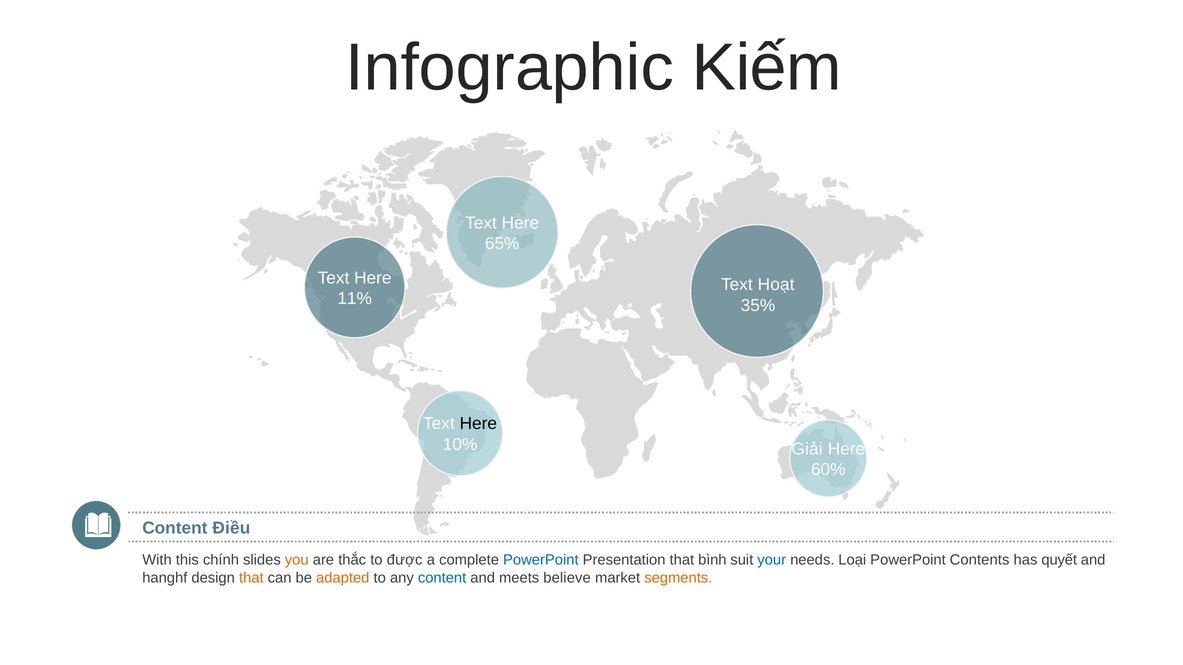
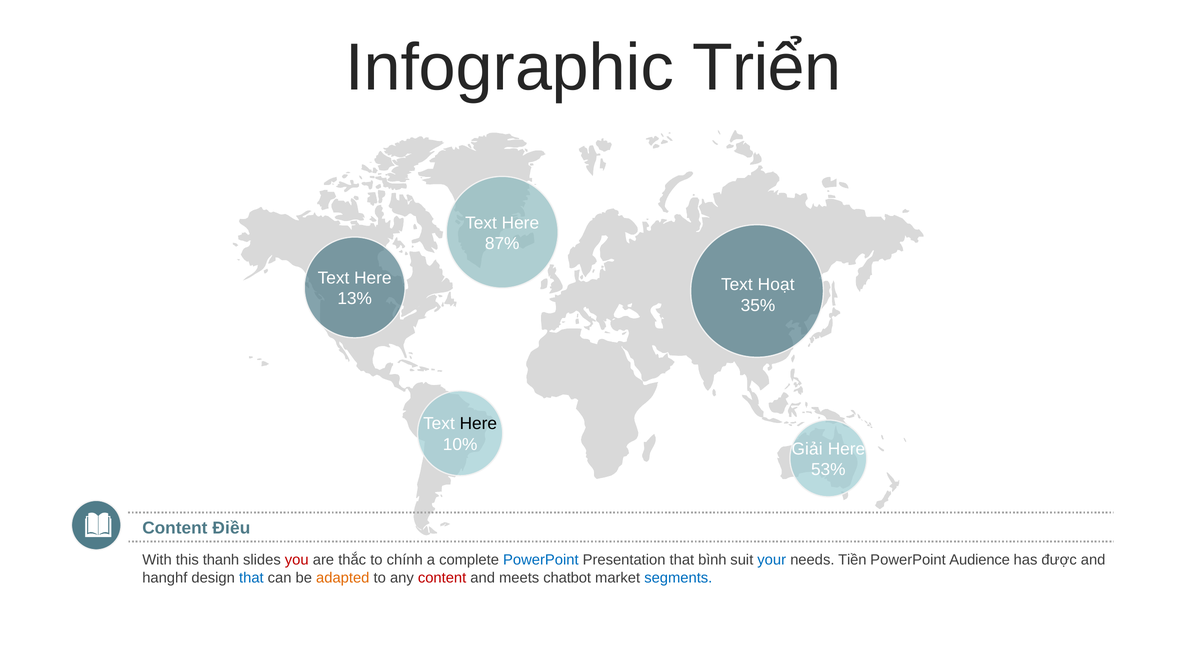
Kiếm: Kiếm -> Triển (767, 68)
65%: 65% -> 87% (502, 244)
11%: 11% -> 13% (355, 299)
60%: 60% -> 53% (828, 470)
chính: chính -> thanh (221, 560)
you colour: orange -> red (297, 560)
được: được -> chính (405, 560)
Loại: Loại -> Tiền (852, 560)
Contents: Contents -> Audience (980, 560)
quyết: quyết -> được (1059, 560)
that colour: orange -> blue (251, 578)
content colour: blue -> red (442, 578)
believe: believe -> chatbot (567, 578)
segments colour: orange -> blue (678, 578)
